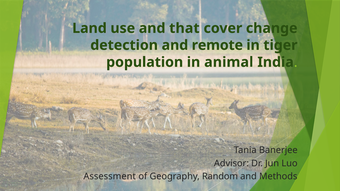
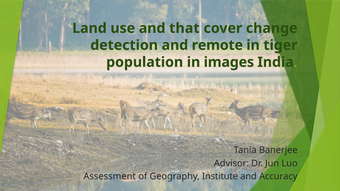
animal: animal -> images (229, 62)
Random: Random -> Institute (220, 177)
Methods: Methods -> Accuracy (278, 177)
